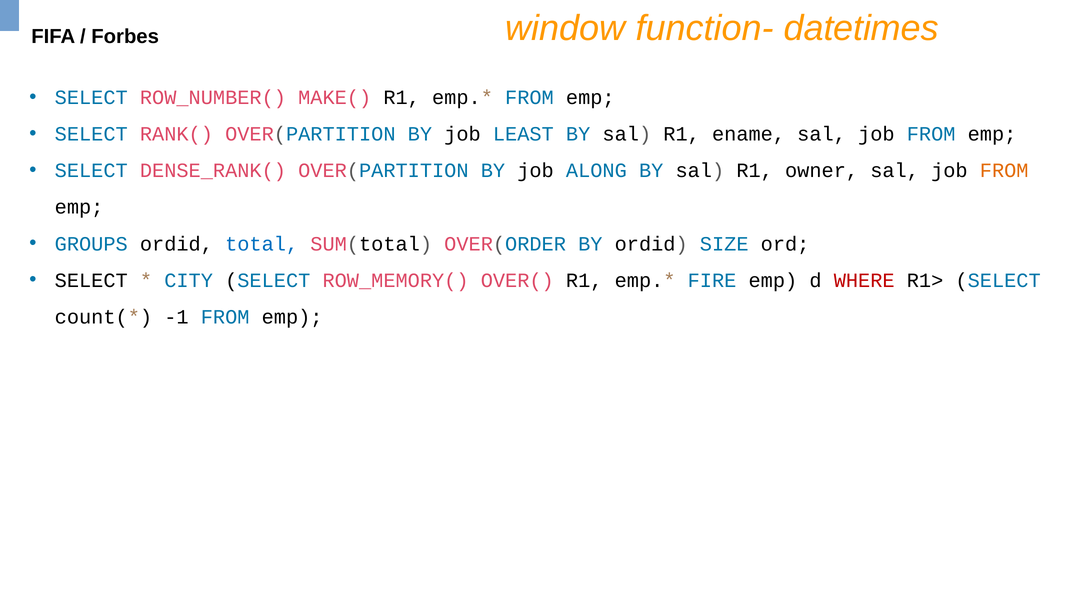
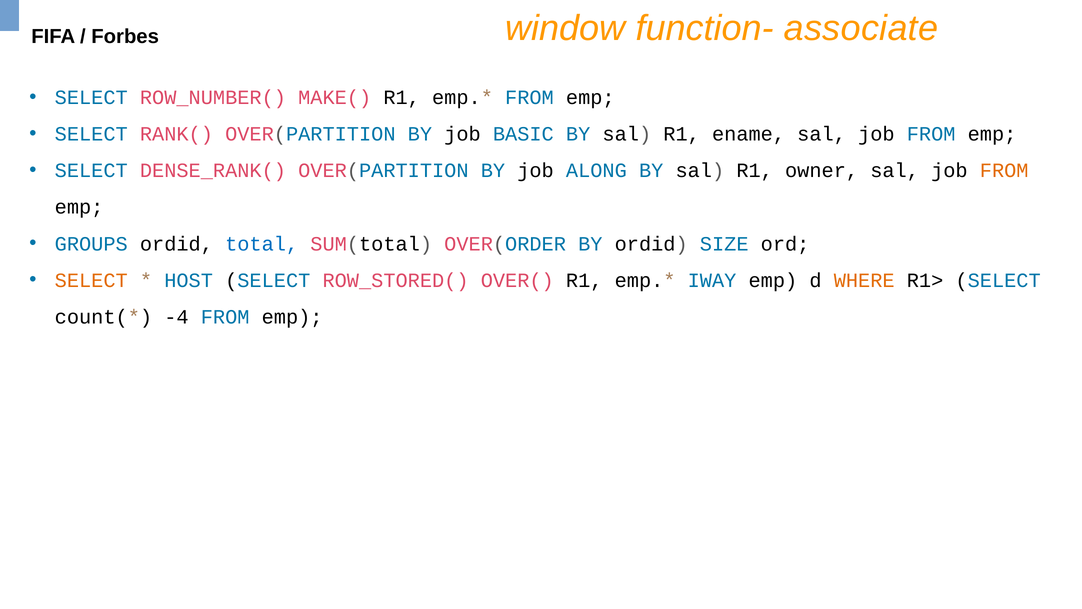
datetimes: datetimes -> associate (861, 28)
LEAST: LEAST -> BASIC (523, 134)
SELECT colour: black -> orange (91, 280)
CITY: CITY -> HOST (189, 280)
ROW_MEMORY(: ROW_MEMORY( -> ROW_STORED( (396, 280)
FIRE: FIRE -> IWAY (712, 280)
WHERE colour: red -> orange (864, 280)
-1: -1 -> -4 (176, 317)
